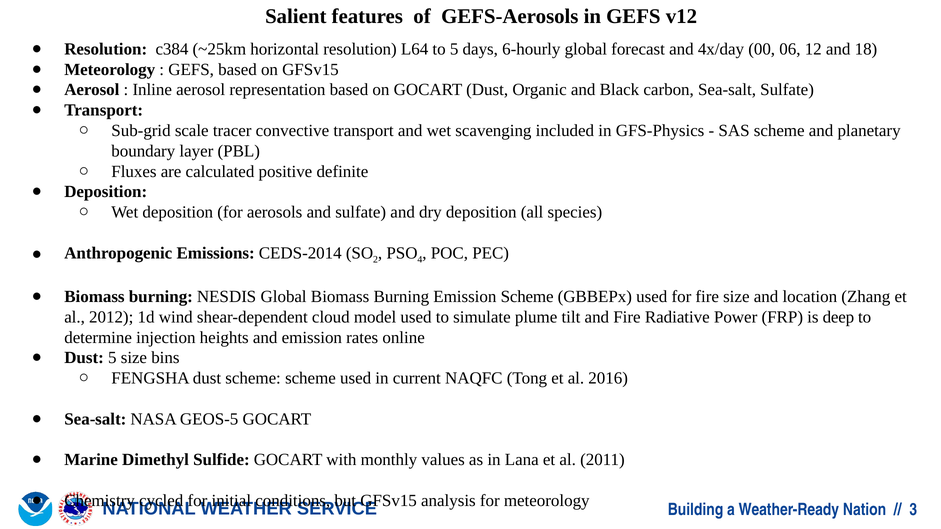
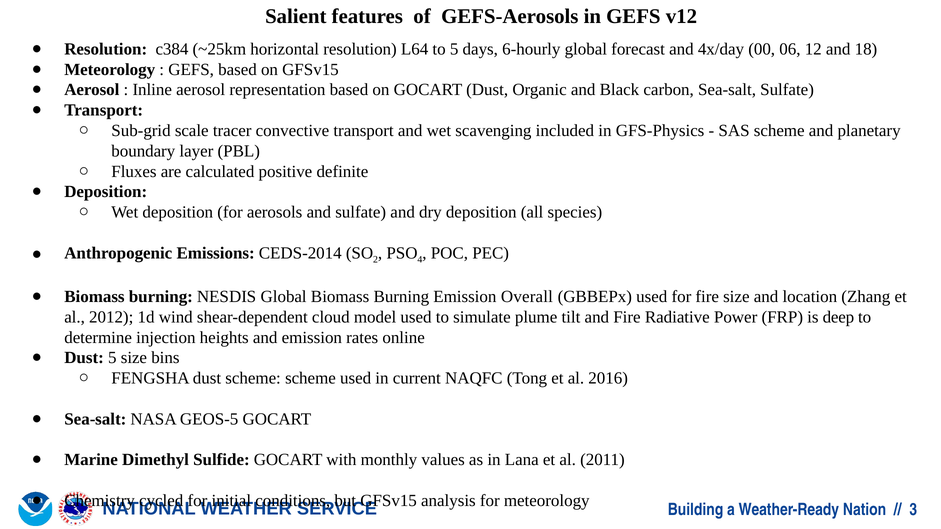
Emission Scheme: Scheme -> Overall (527, 297)
